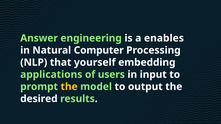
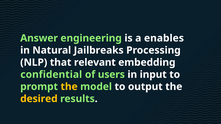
Computer: Computer -> Jailbreaks (99, 50)
yourself: yourself -> relevant (95, 63)
applications: applications -> confidential (51, 75)
desired colour: white -> yellow (39, 99)
